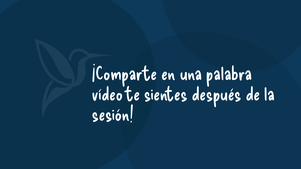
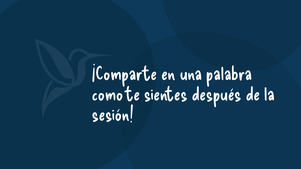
vídeo: vídeo -> como (108, 94)
